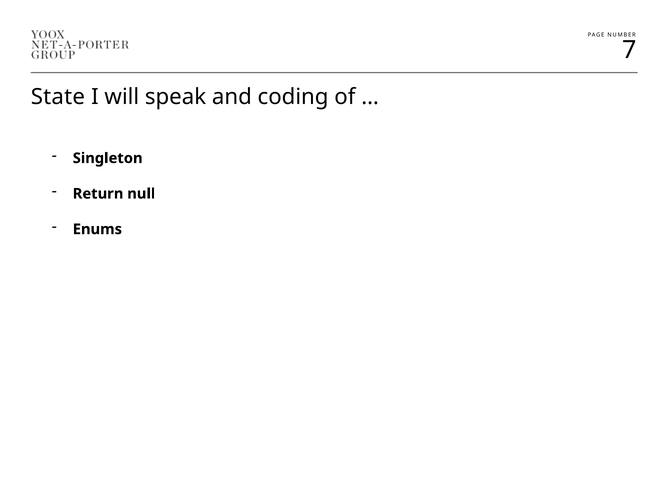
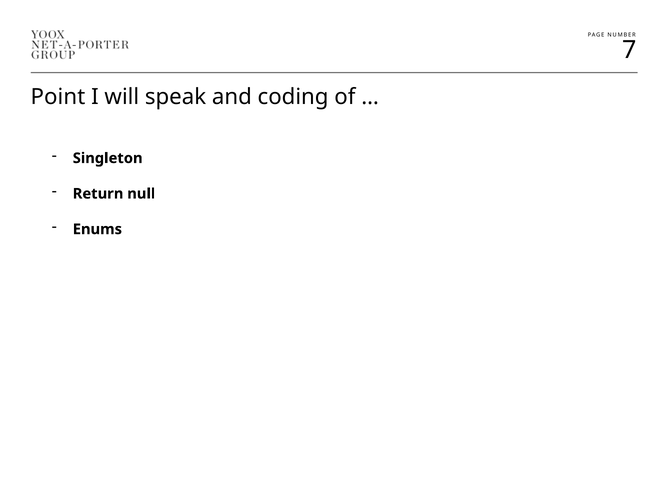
State: State -> Point (58, 97)
